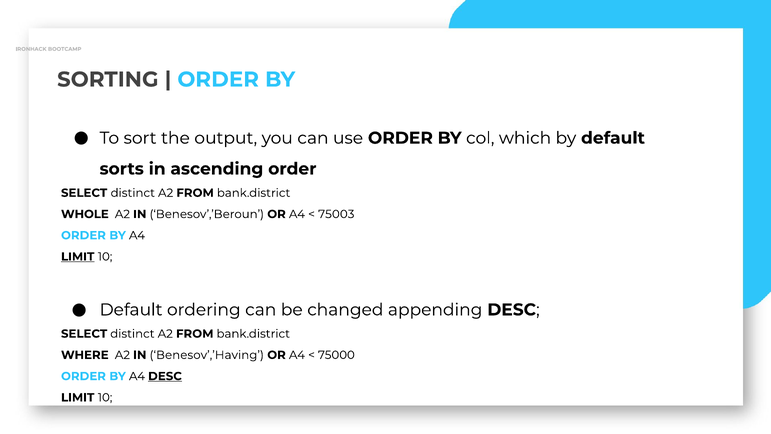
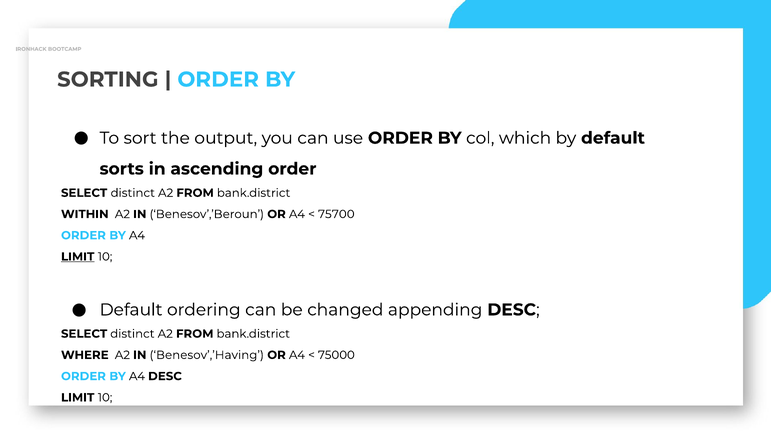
WHOLE: WHOLE -> WITHIN (85, 214)
75003: 75003 -> 75700 (336, 214)
DESC underline: present -> none (165, 376)
